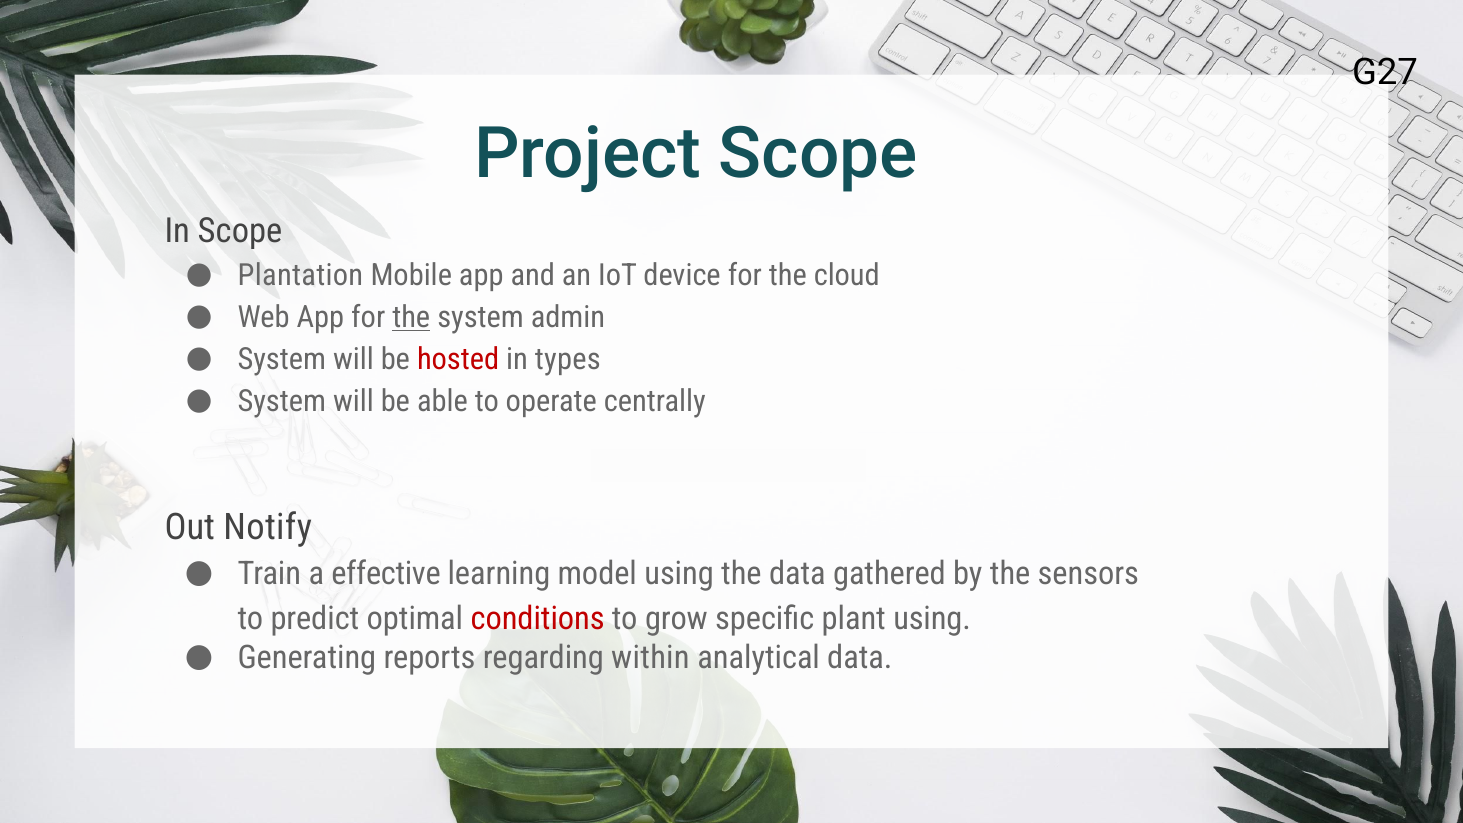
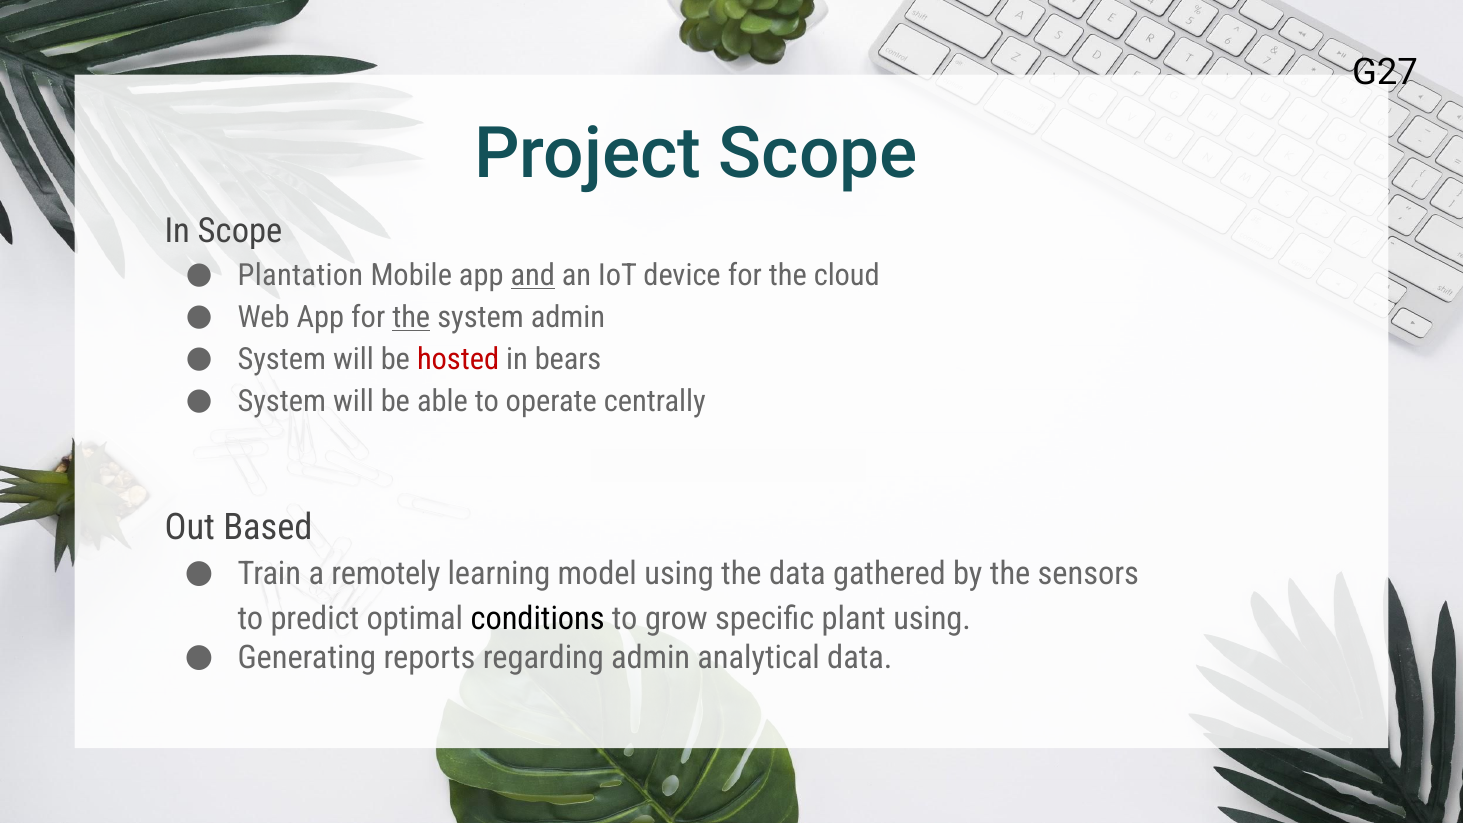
and underline: none -> present (533, 275)
types: types -> bears (568, 359)
Notify: Notify -> Based (268, 527)
effective: effective -> remotely (386, 574)
conditions colour: red -> black (538, 619)
regarding within: within -> admin (651, 658)
